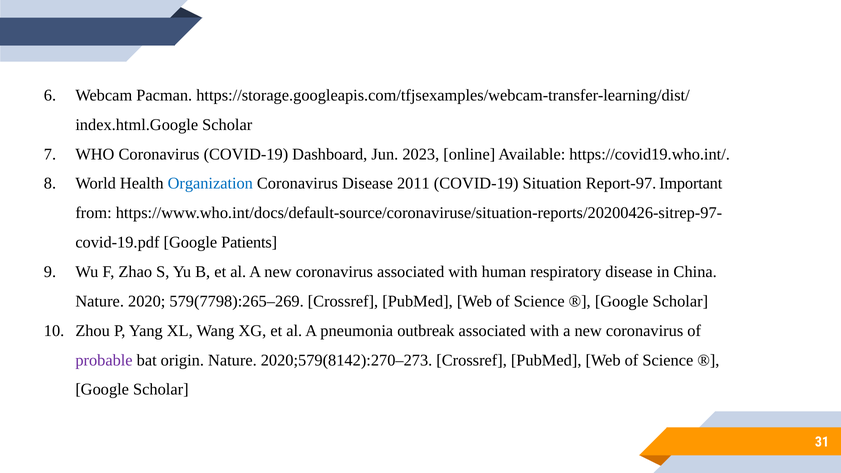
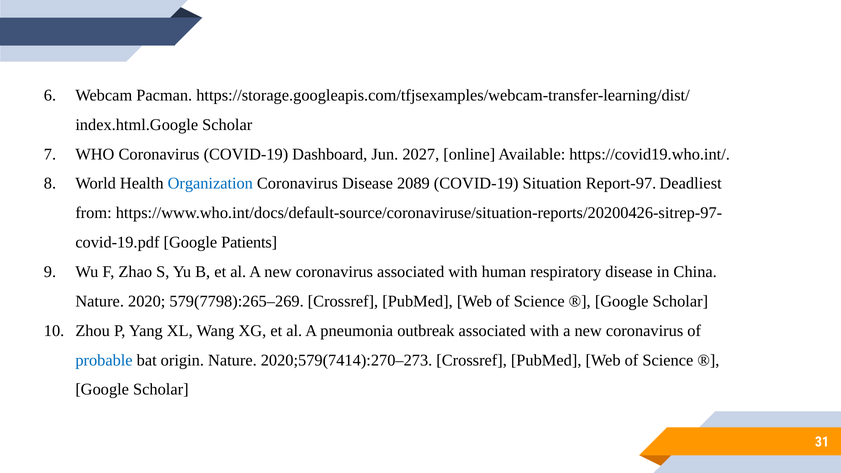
2023: 2023 -> 2027 (421, 154)
2011: 2011 -> 2089 (413, 184)
Important: Important -> Deadliest (691, 184)
probable colour: purple -> blue (104, 360)
2020;579(8142):270–273: 2020;579(8142):270–273 -> 2020;579(7414):270–273 (347, 360)
